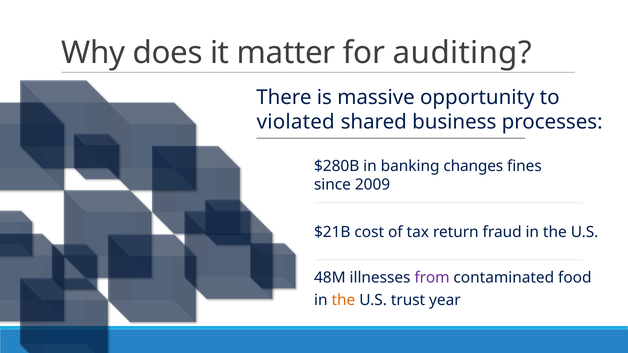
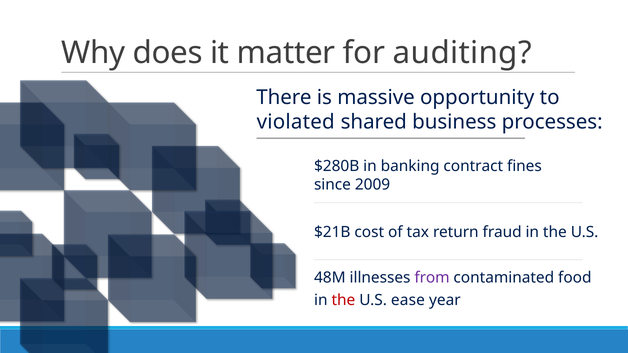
changes: changes -> contract (473, 166)
the colour: orange -> red (343, 301)
trust: trust -> ease (408, 301)
